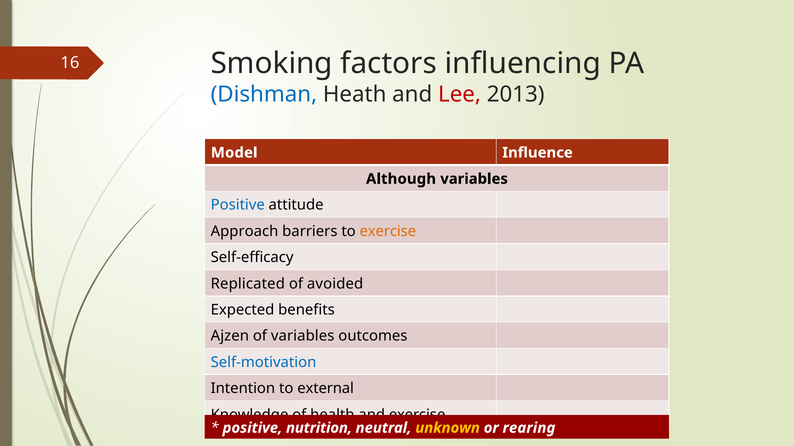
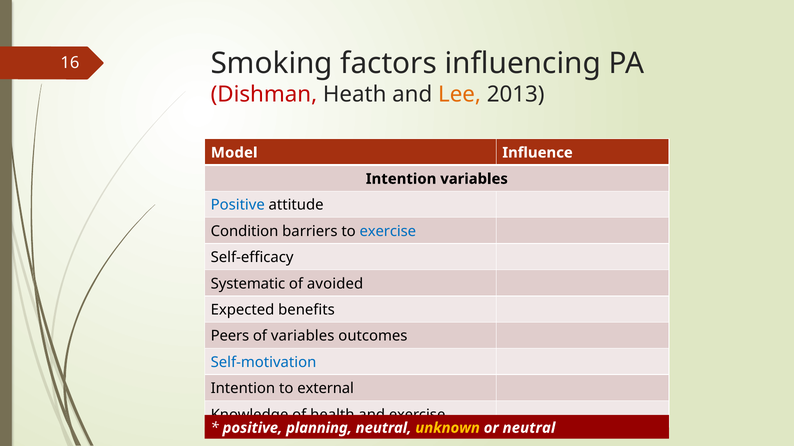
Dishman colour: blue -> red (264, 94)
Lee colour: red -> orange (460, 94)
Although: Although -> Intention (401, 179)
Approach: Approach -> Condition (245, 232)
exercise colour: orange -> blue (388, 232)
Replicated: Replicated -> Systematic (248, 284)
Ajzen: Ajzen -> Peers (230, 337)
nutrition: nutrition -> planning (319, 428)
or rearing: rearing -> neutral (529, 428)
